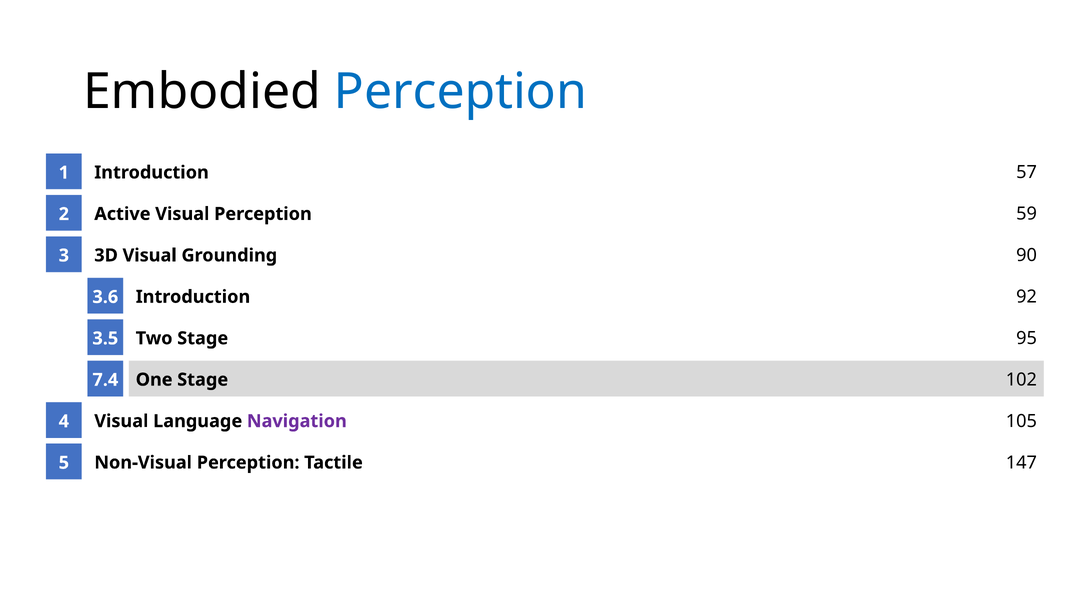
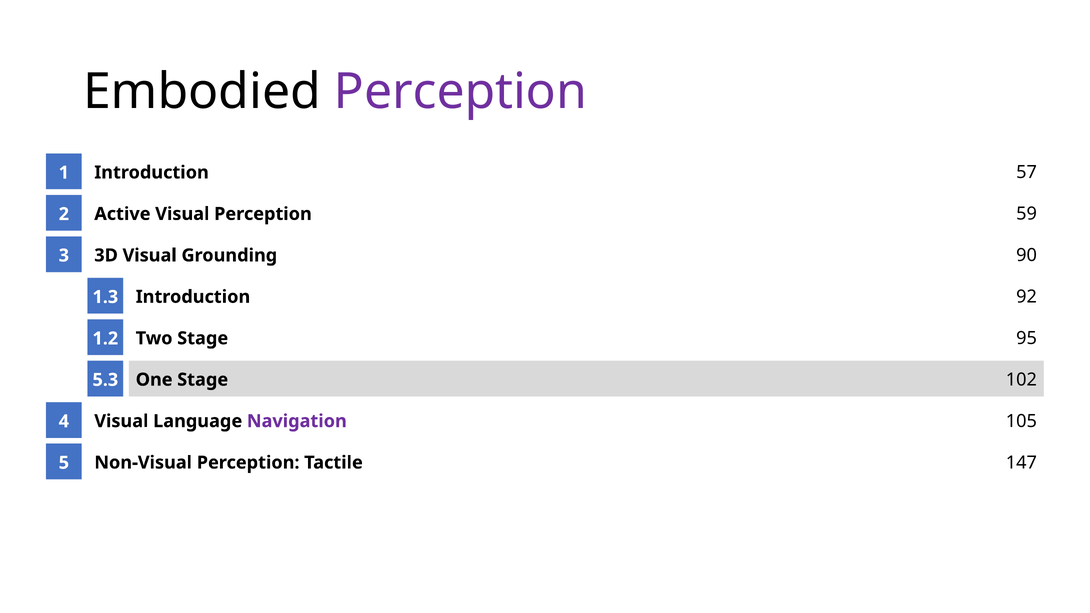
Perception colour: blue -> purple (460, 92)
3.6: 3.6 -> 1.3 (105, 297)
3.5: 3.5 -> 1.2 (105, 339)
7.4: 7.4 -> 5.3 (105, 380)
